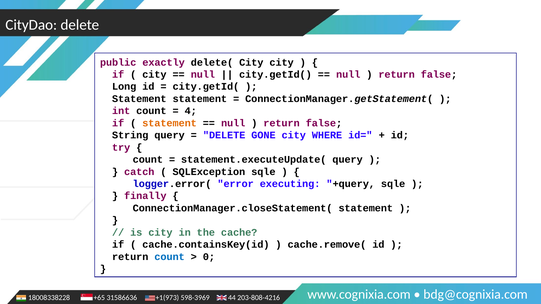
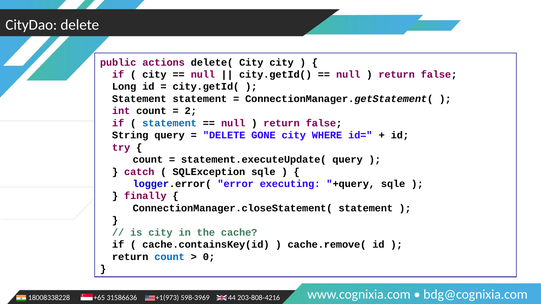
exactly: exactly -> actions (164, 62)
4: 4 -> 2 (191, 111)
statement colour: orange -> blue (170, 123)
